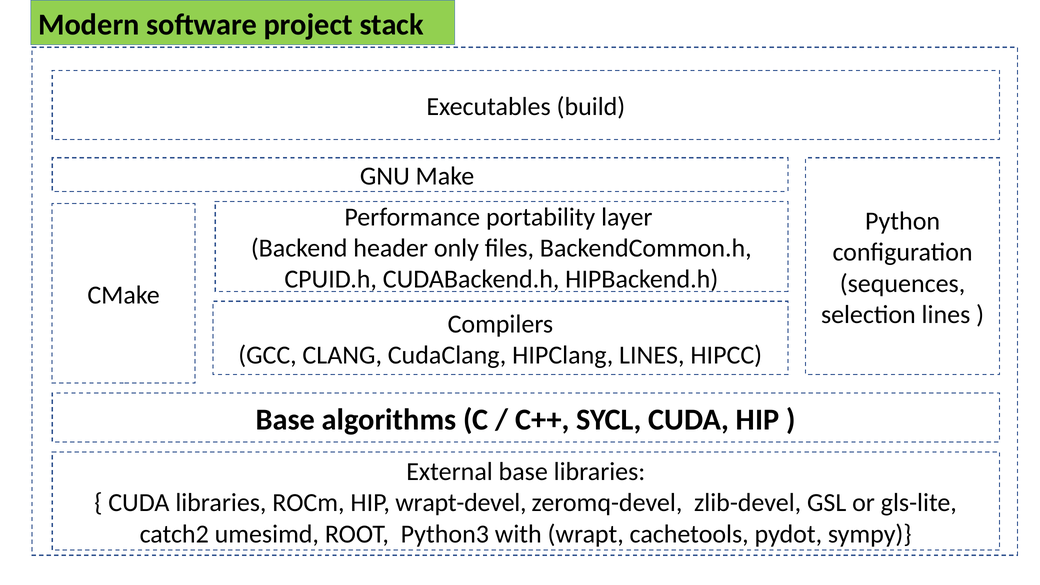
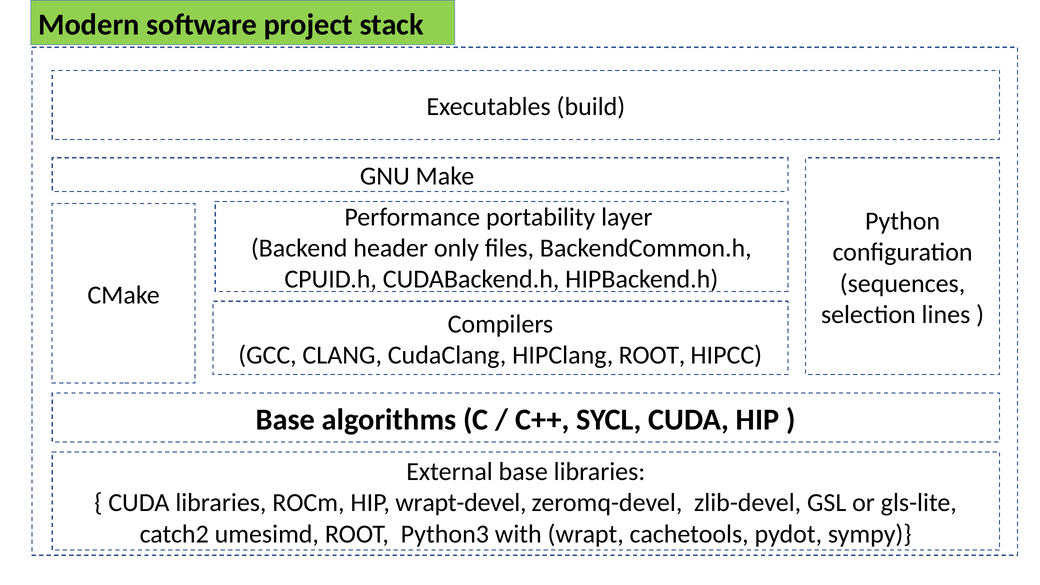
HIPClang LINES: LINES -> ROOT (652, 355)
